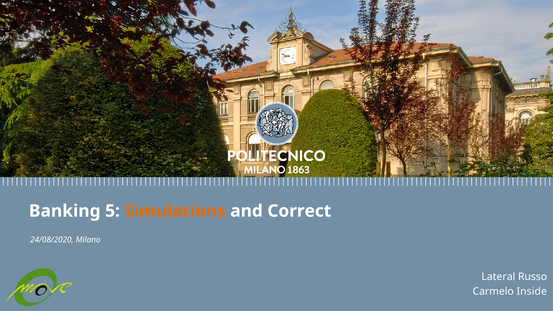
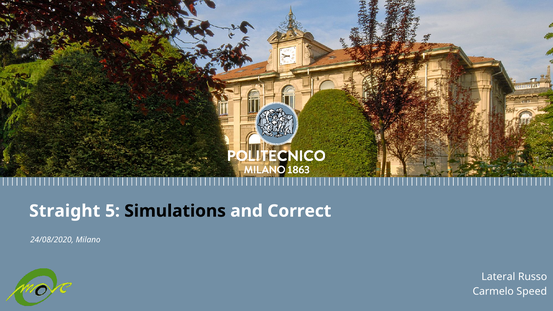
Banking: Banking -> Straight (65, 211)
Simulations colour: orange -> black (175, 211)
Inside: Inside -> Speed (532, 291)
